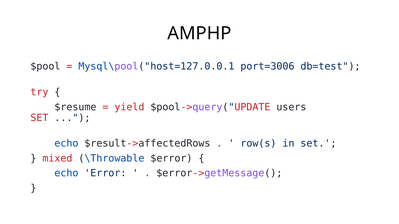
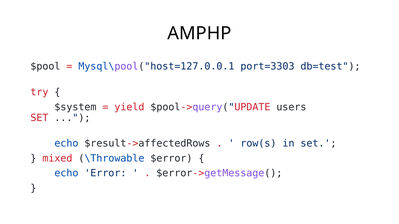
port=3006: port=3006 -> port=3303 (267, 67)
$resume: $resume -> $system (75, 107)
